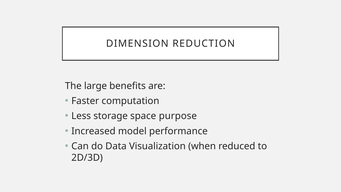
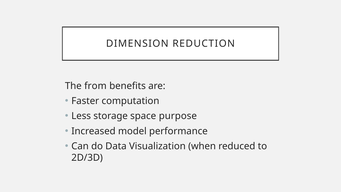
large: large -> from (95, 86)
